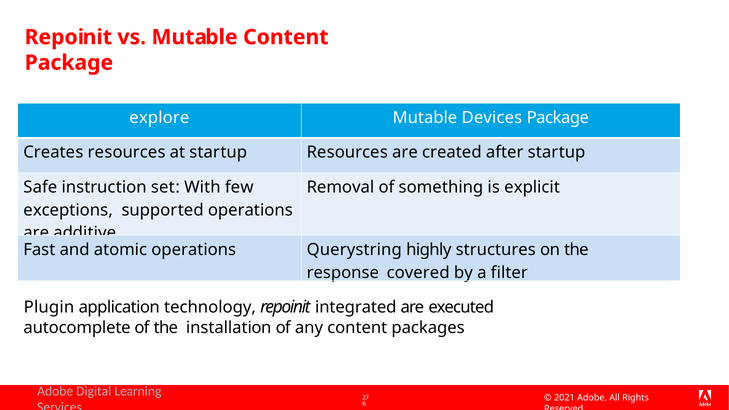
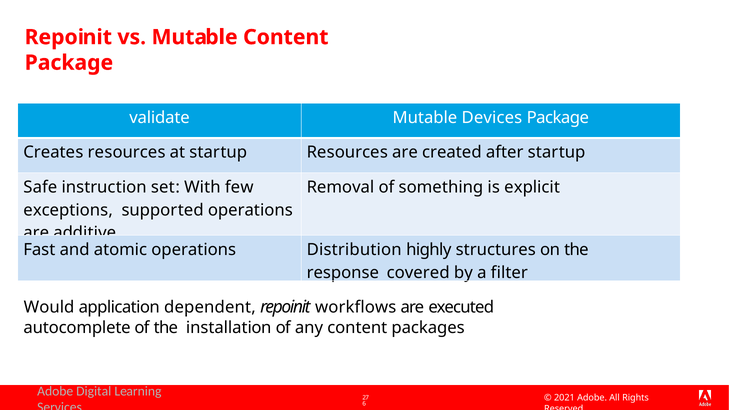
explore: explore -> validate (160, 118)
Querystring: Querystring -> Distribution (354, 250)
Plugin: Plugin -> Would (49, 307)
technology: technology -> dependent (210, 307)
integrated: integrated -> workflows (356, 307)
